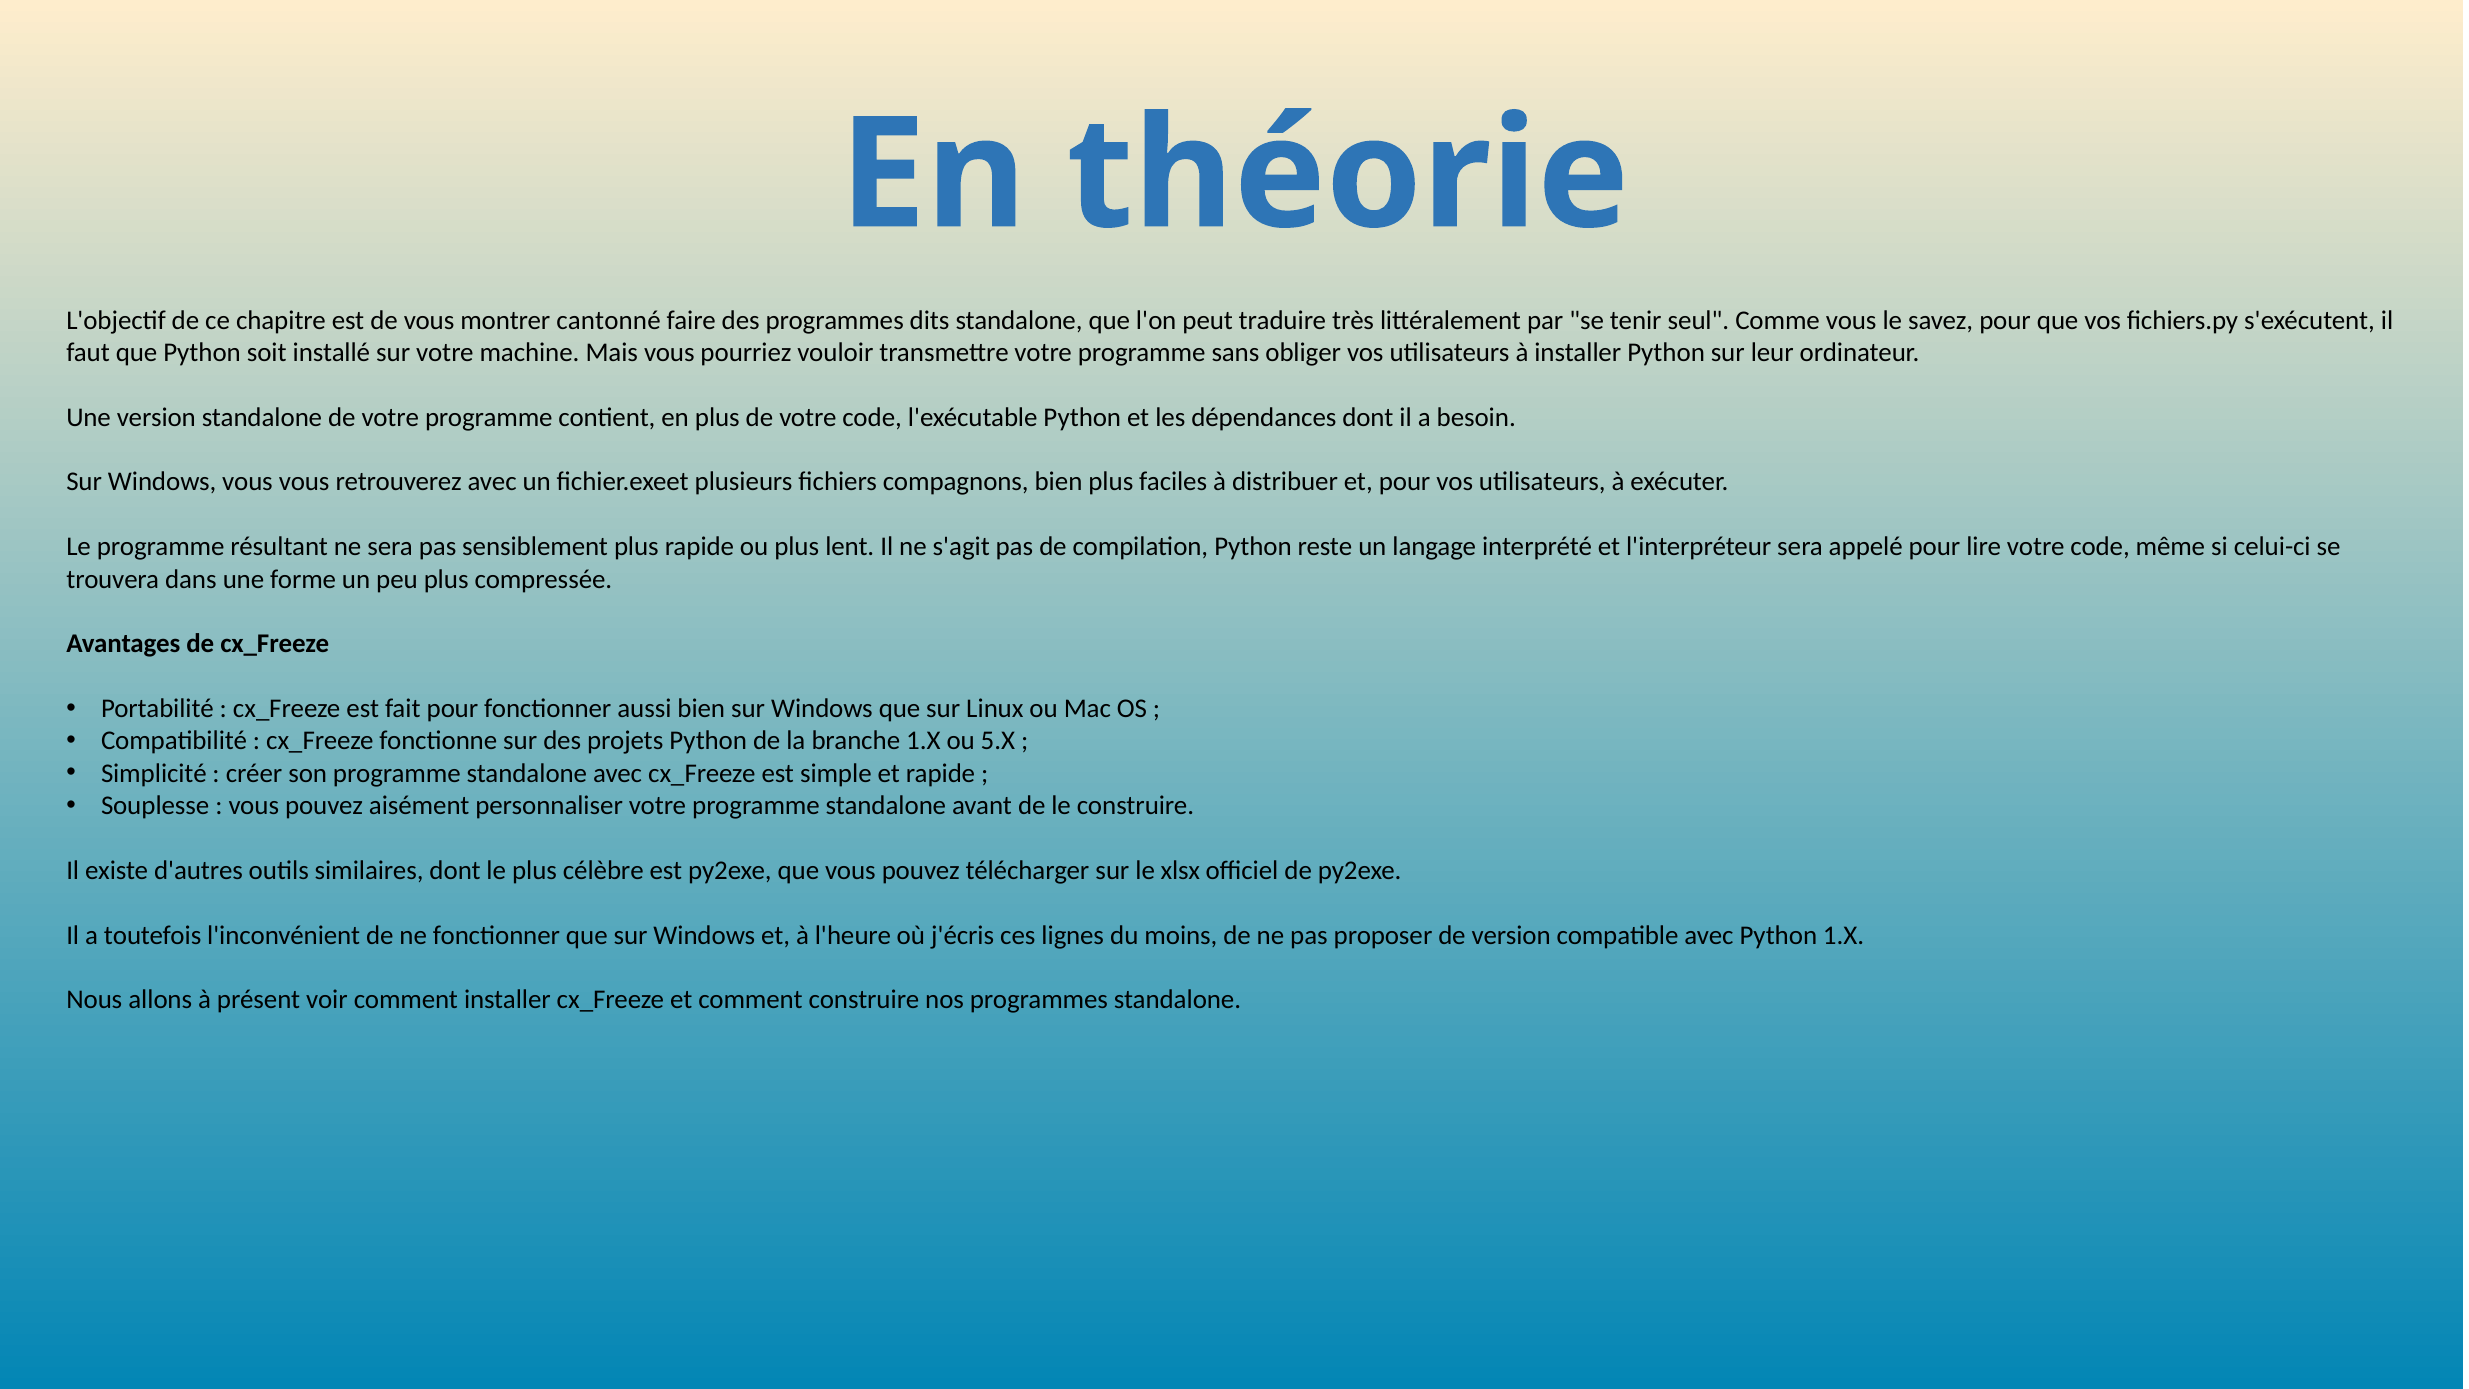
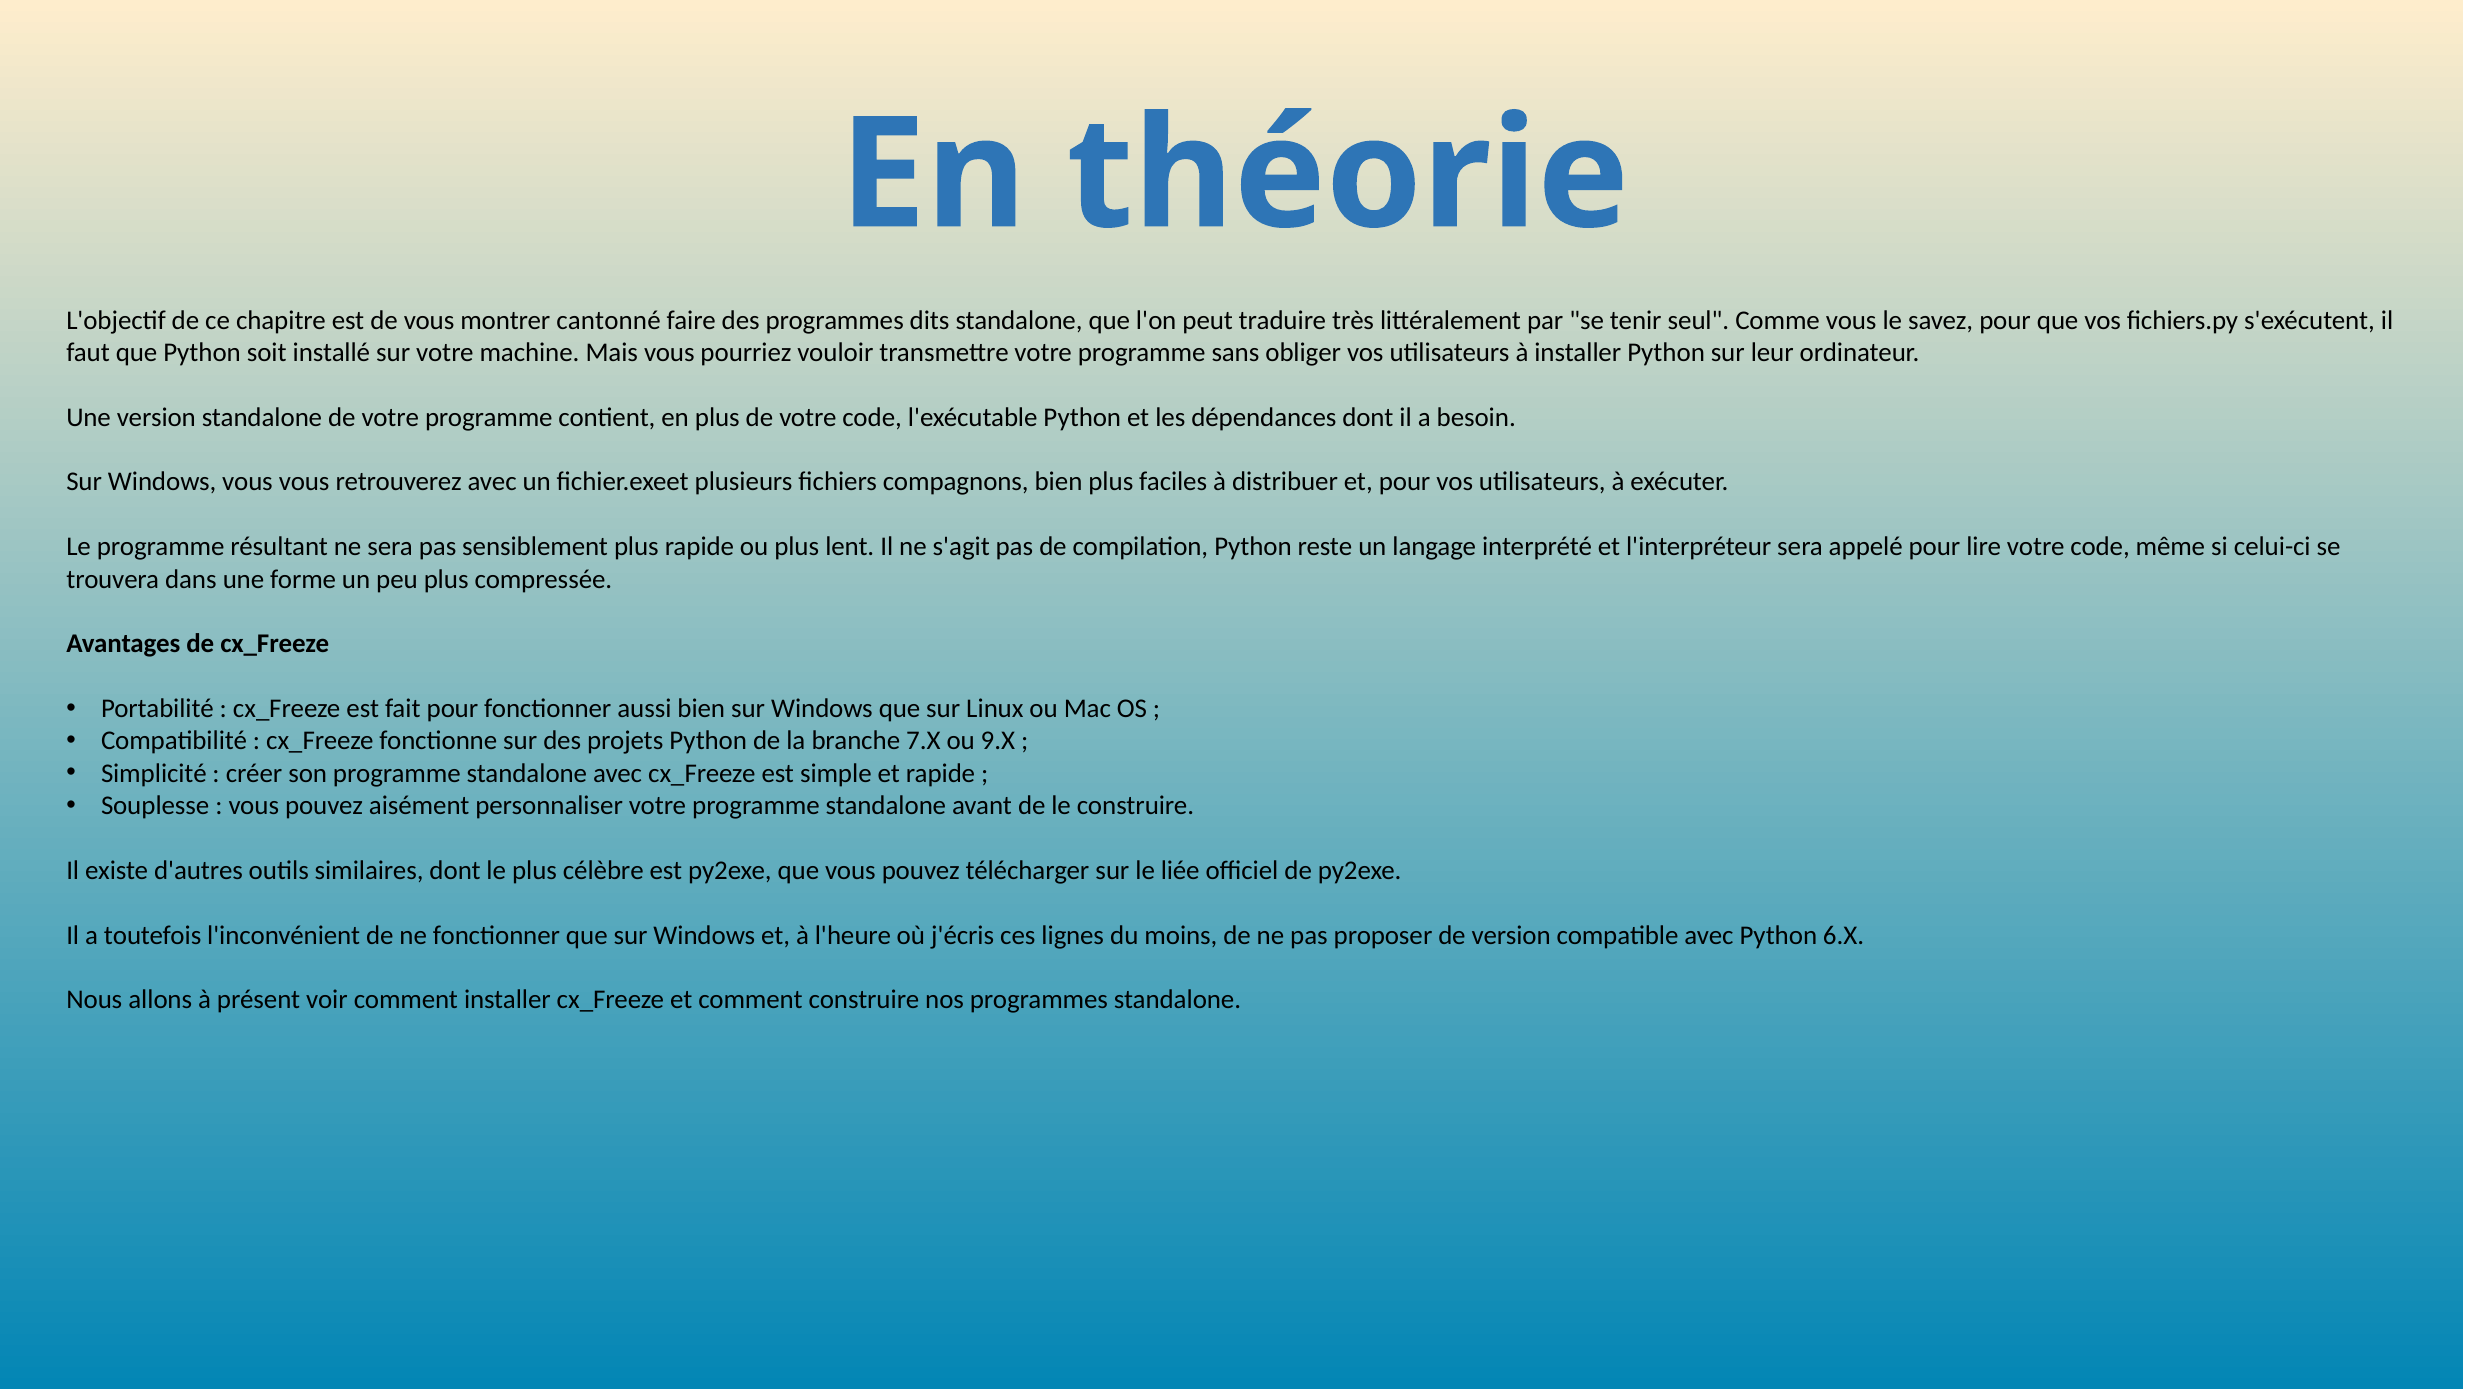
branche 1.X: 1.X -> 7.X (923, 741)
5.X: 5.X -> 9.X (998, 741)
xlsx: xlsx -> liée (1180, 870)
Python 1.X: 1.X -> 6.X (1844, 935)
